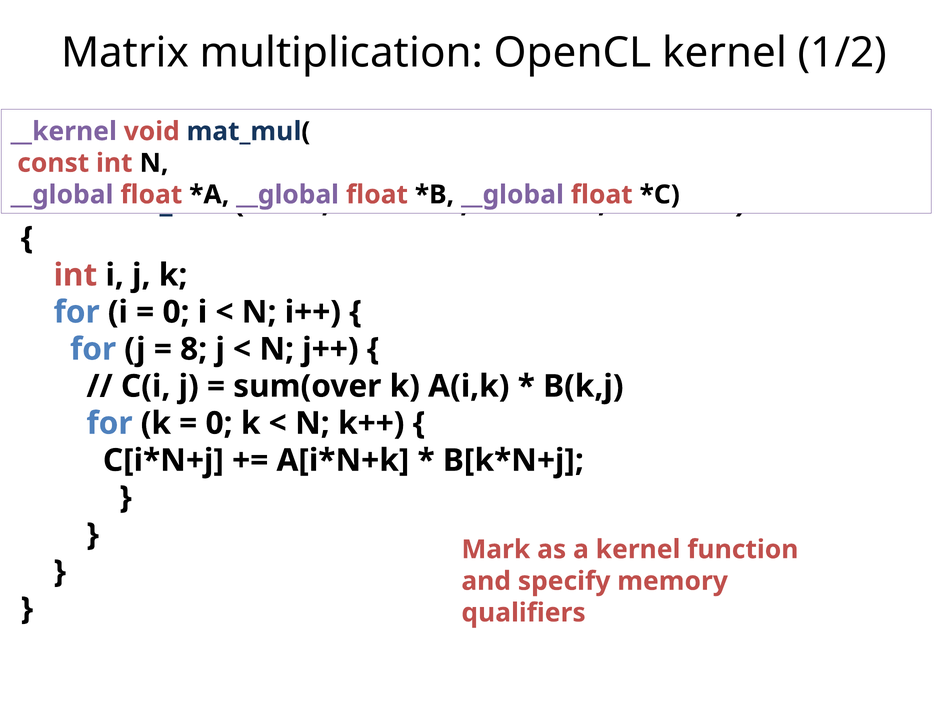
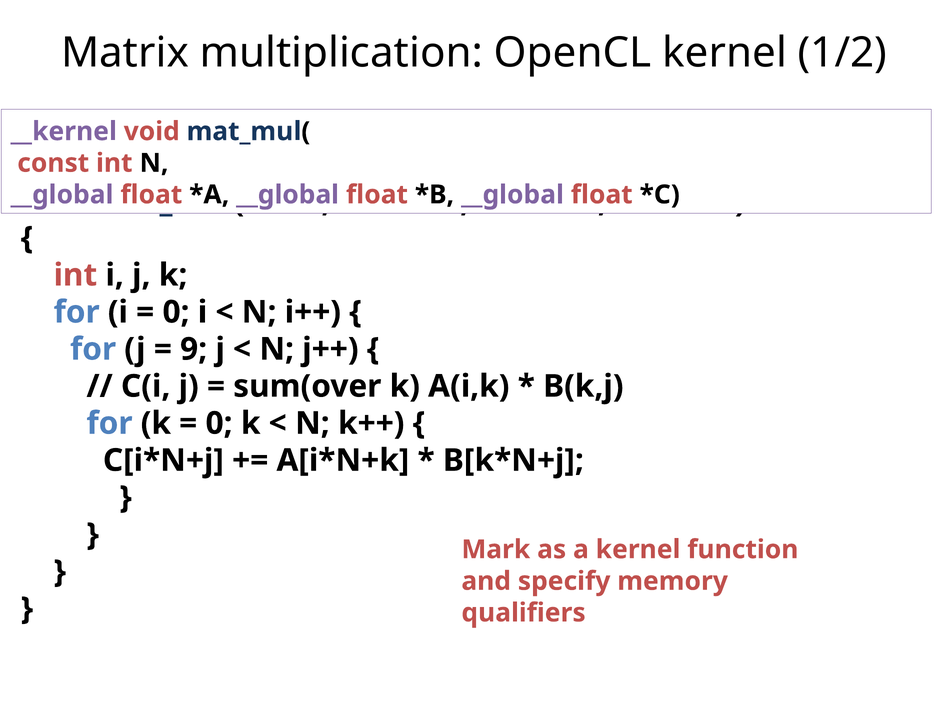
8: 8 -> 9 (194, 350)
